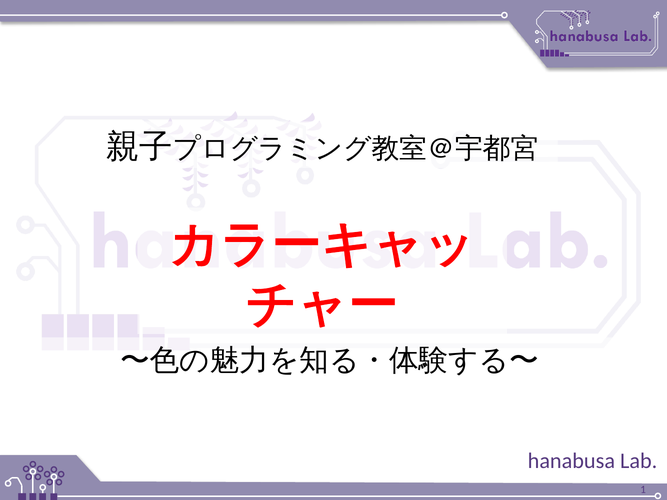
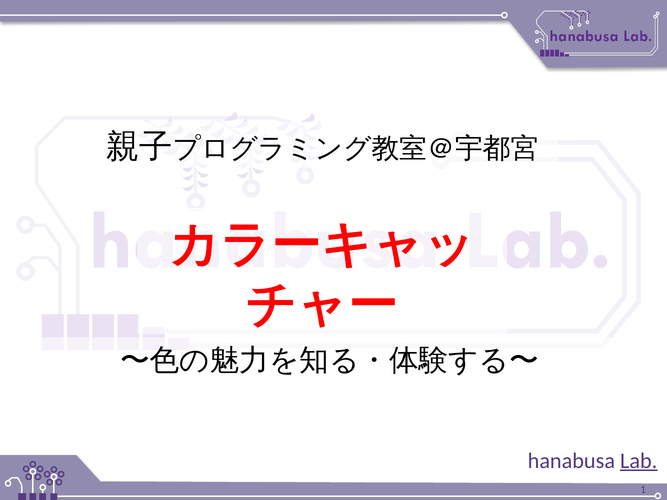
Lab underline: none -> present (639, 461)
